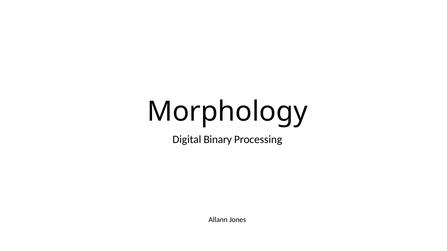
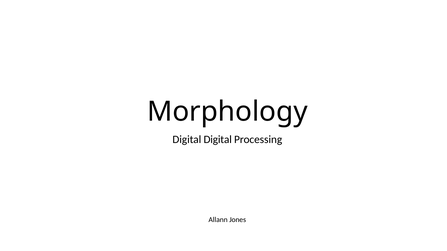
Digital Binary: Binary -> Digital (218, 140)
